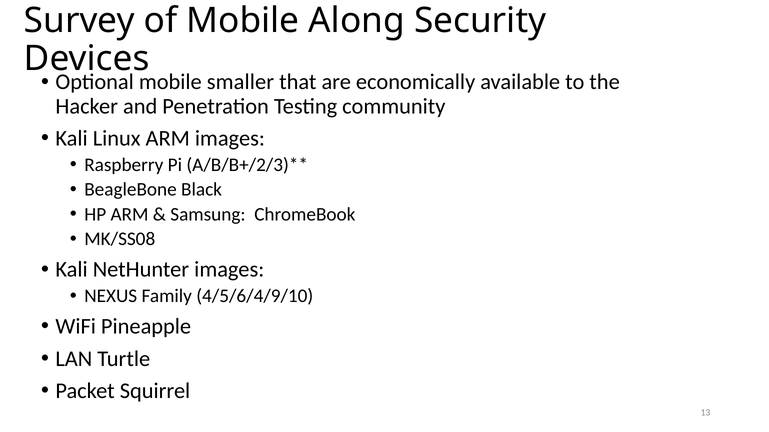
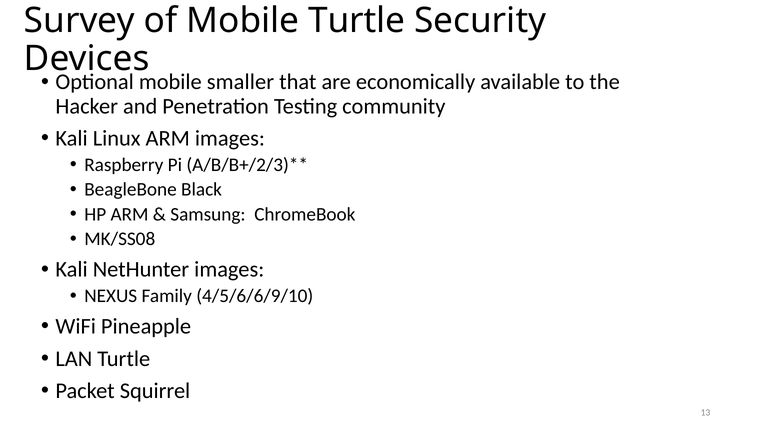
Mobile Along: Along -> Turtle (357, 21)
4/5/6/4/9/10: 4/5/6/4/9/10 -> 4/5/6/6/9/10 (255, 296)
